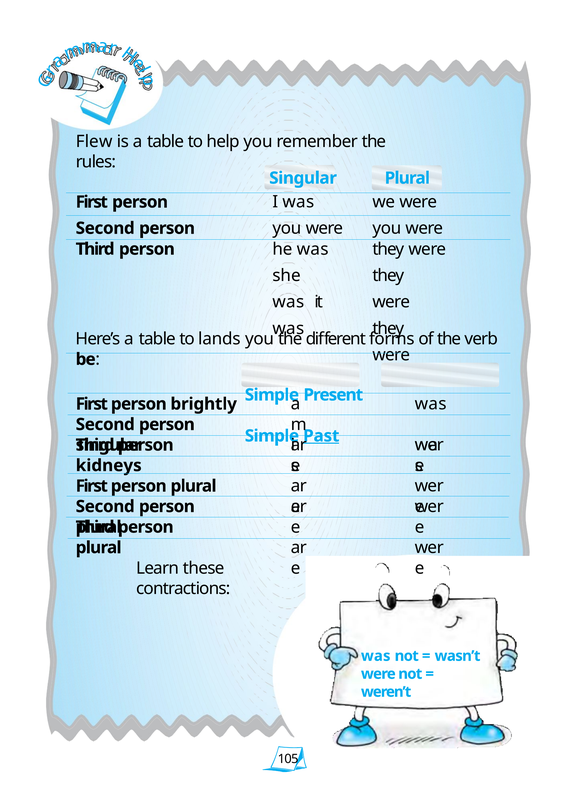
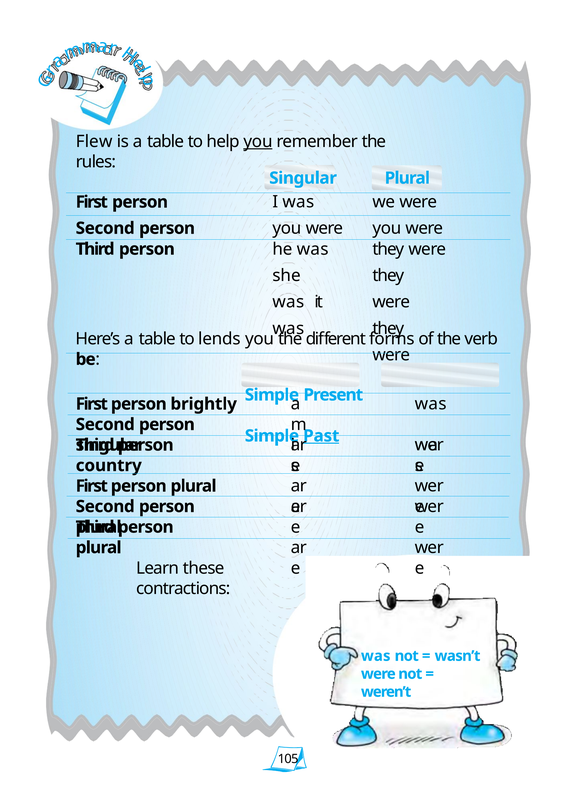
you underline: none -> present (258, 141)
lands: lands -> lends (219, 339)
kidneys: kidneys -> country (109, 466)
